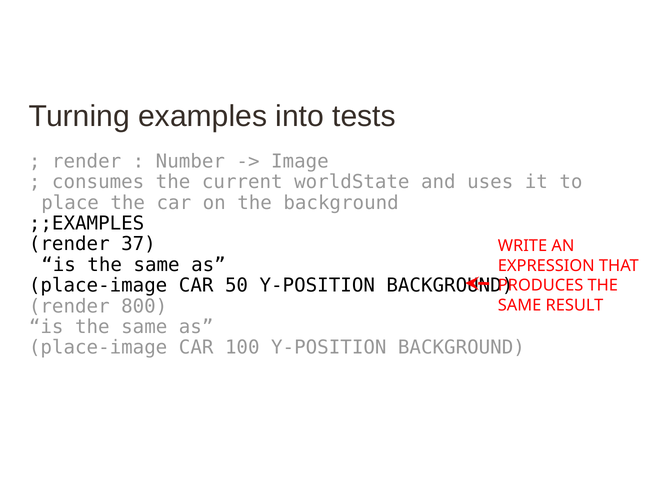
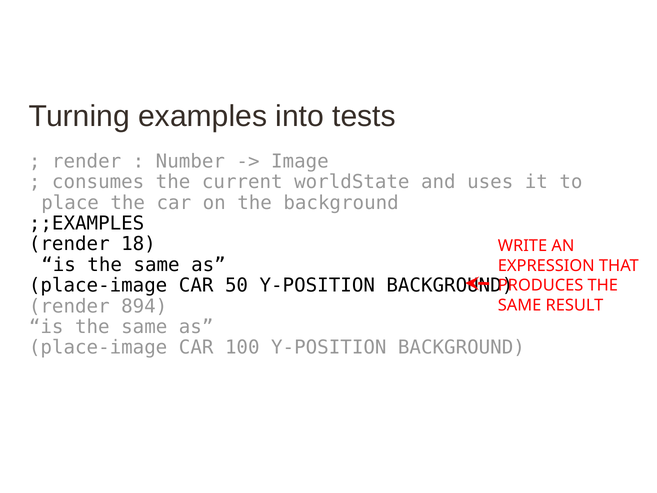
37: 37 -> 18 (138, 244)
800: 800 -> 894 (144, 306)
